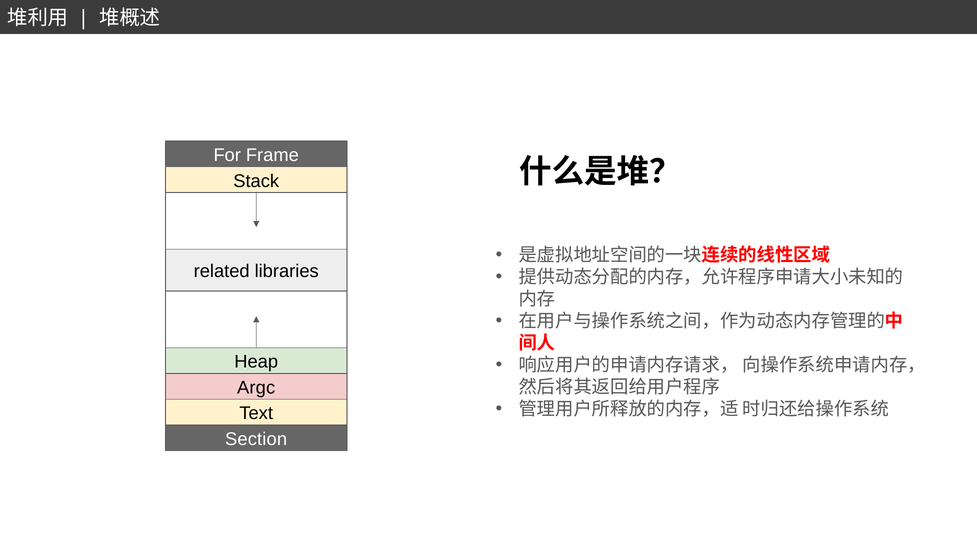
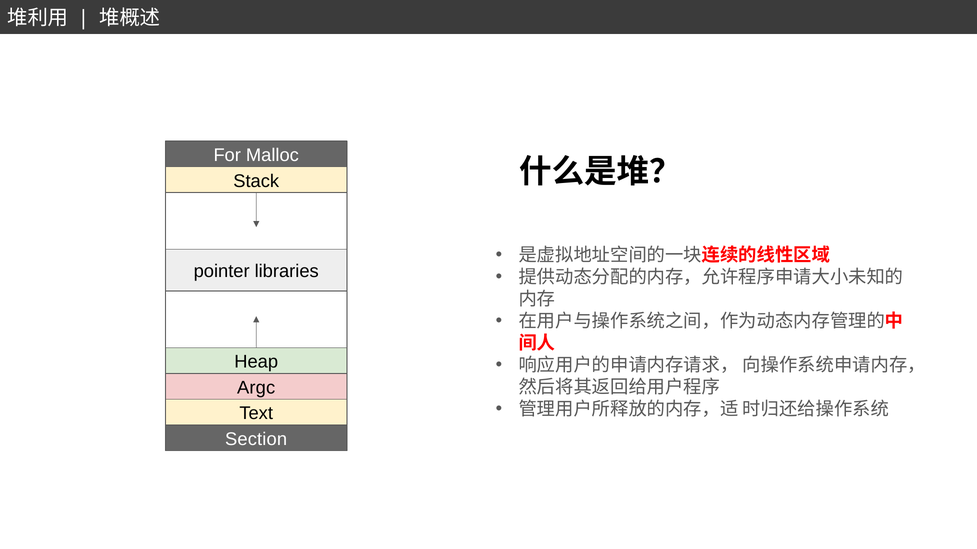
Frame: Frame -> Malloc (272, 155)
related: related -> pointer (222, 272)
